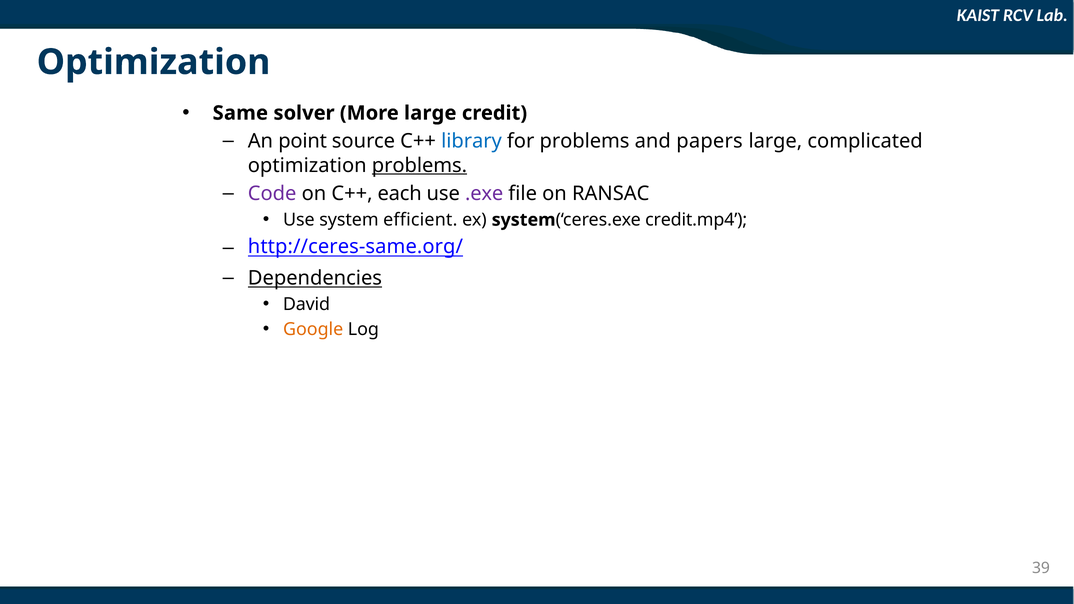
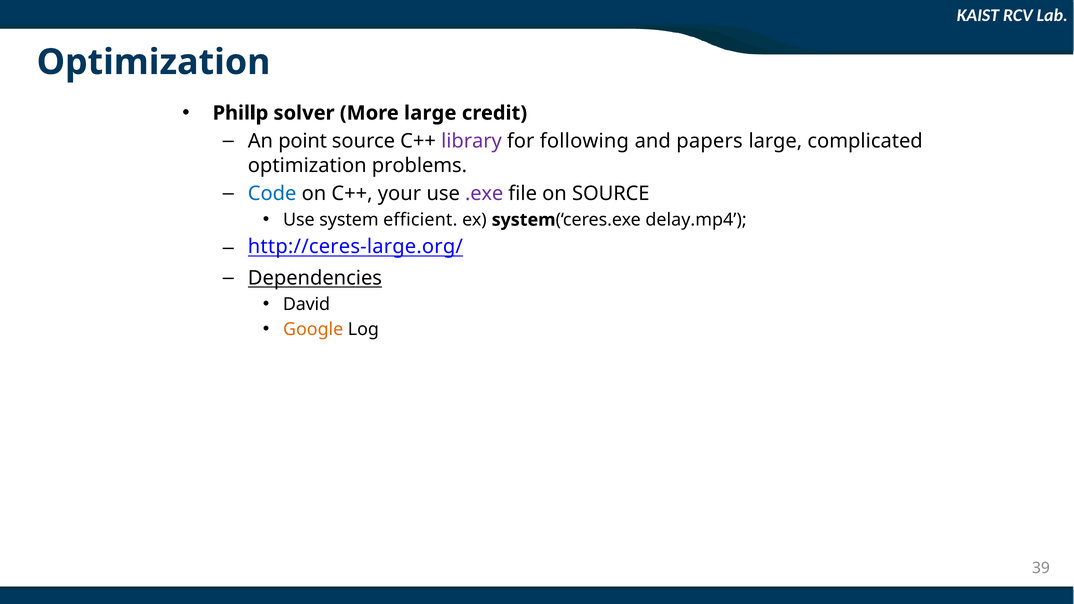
Same: Same -> Phillp (240, 113)
library colour: blue -> purple (472, 141)
for problems: problems -> following (584, 141)
problems underline: present -> none (419, 165)
Code colour: purple -> blue (272, 194)
each: each -> your (399, 194)
on RANSAC: RANSAC -> SOURCE (611, 194)
credit.mp4: credit.mp4 -> delay.mp4 (696, 220)
http://ceres-same.org/: http://ceres-same.org/ -> http://ceres-large.org/ (355, 247)
